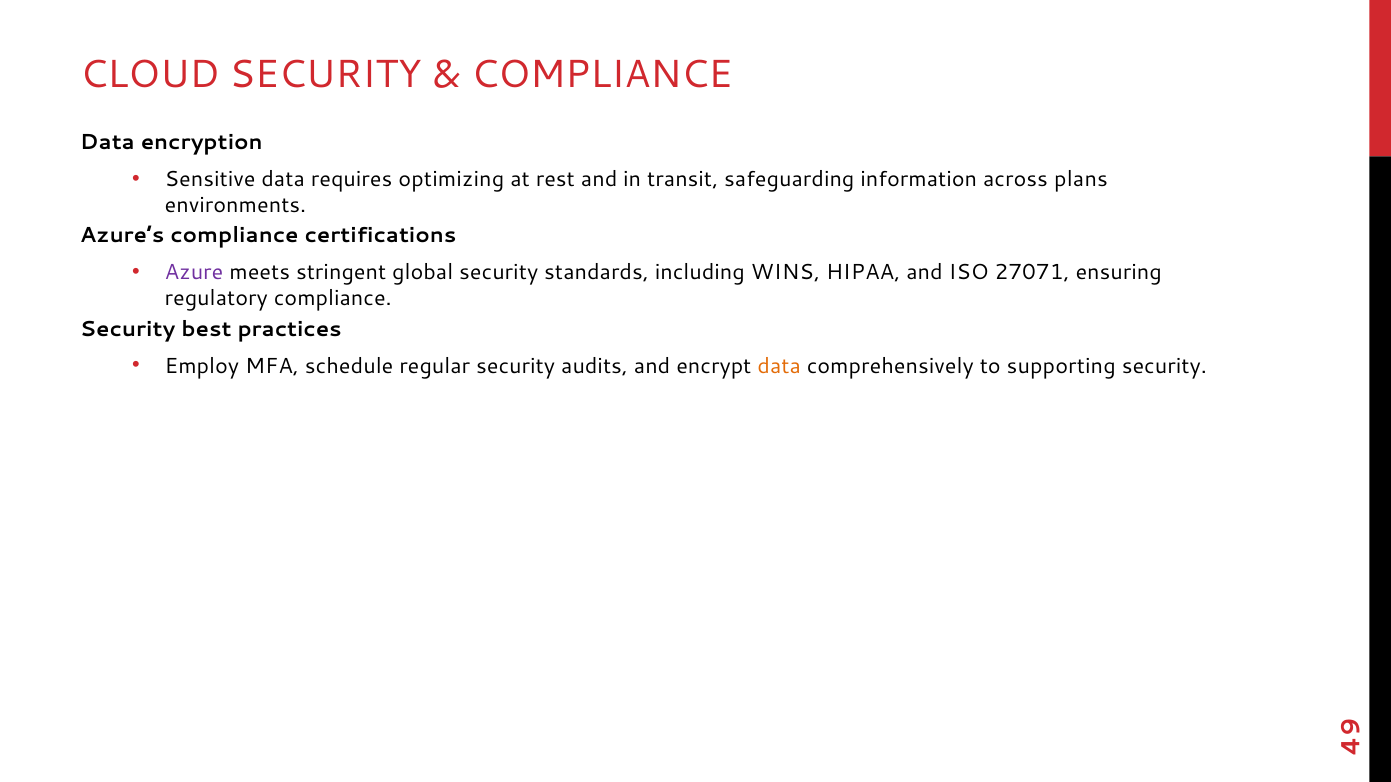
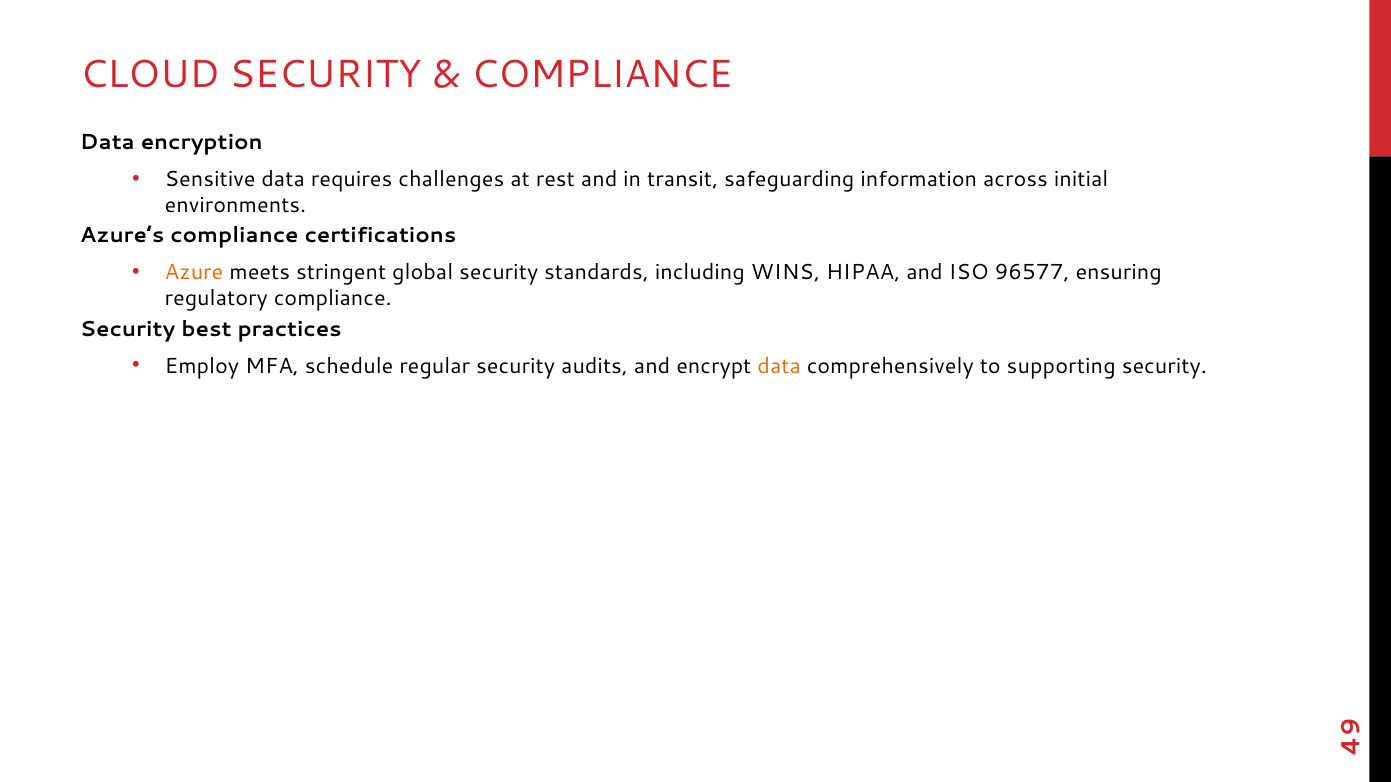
optimizing: optimizing -> challenges (451, 179)
plans: plans -> initial (1081, 179)
Azure colour: purple -> orange (194, 273)
27071: 27071 -> 96577 (1032, 273)
